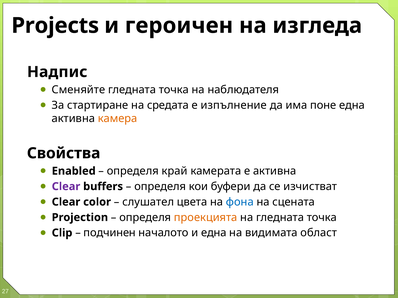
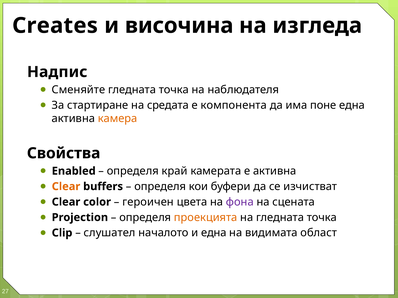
Projects: Projects -> Creates (55, 26)
героичен: героичен -> височина (179, 26)
изпълнение: изпълнение -> компонента (234, 105)
Clear colour: purple -> orange (66, 187)
слушател: слушател -> героичен (148, 202)
фона colour: blue -> purple (240, 202)
подчинен: подчинен -> слушател (110, 233)
